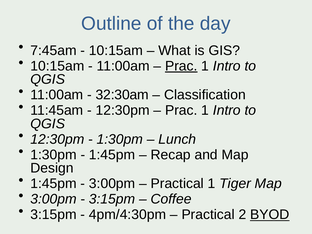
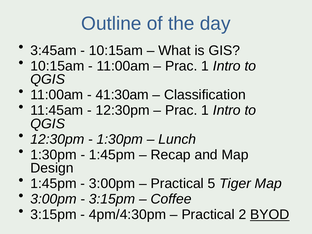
7:45am: 7:45am -> 3:45am (54, 50)
Prac underline: present -> none (181, 66)
32:30am: 32:30am -> 41:30am (122, 95)
Practical 1: 1 -> 5 (212, 184)
